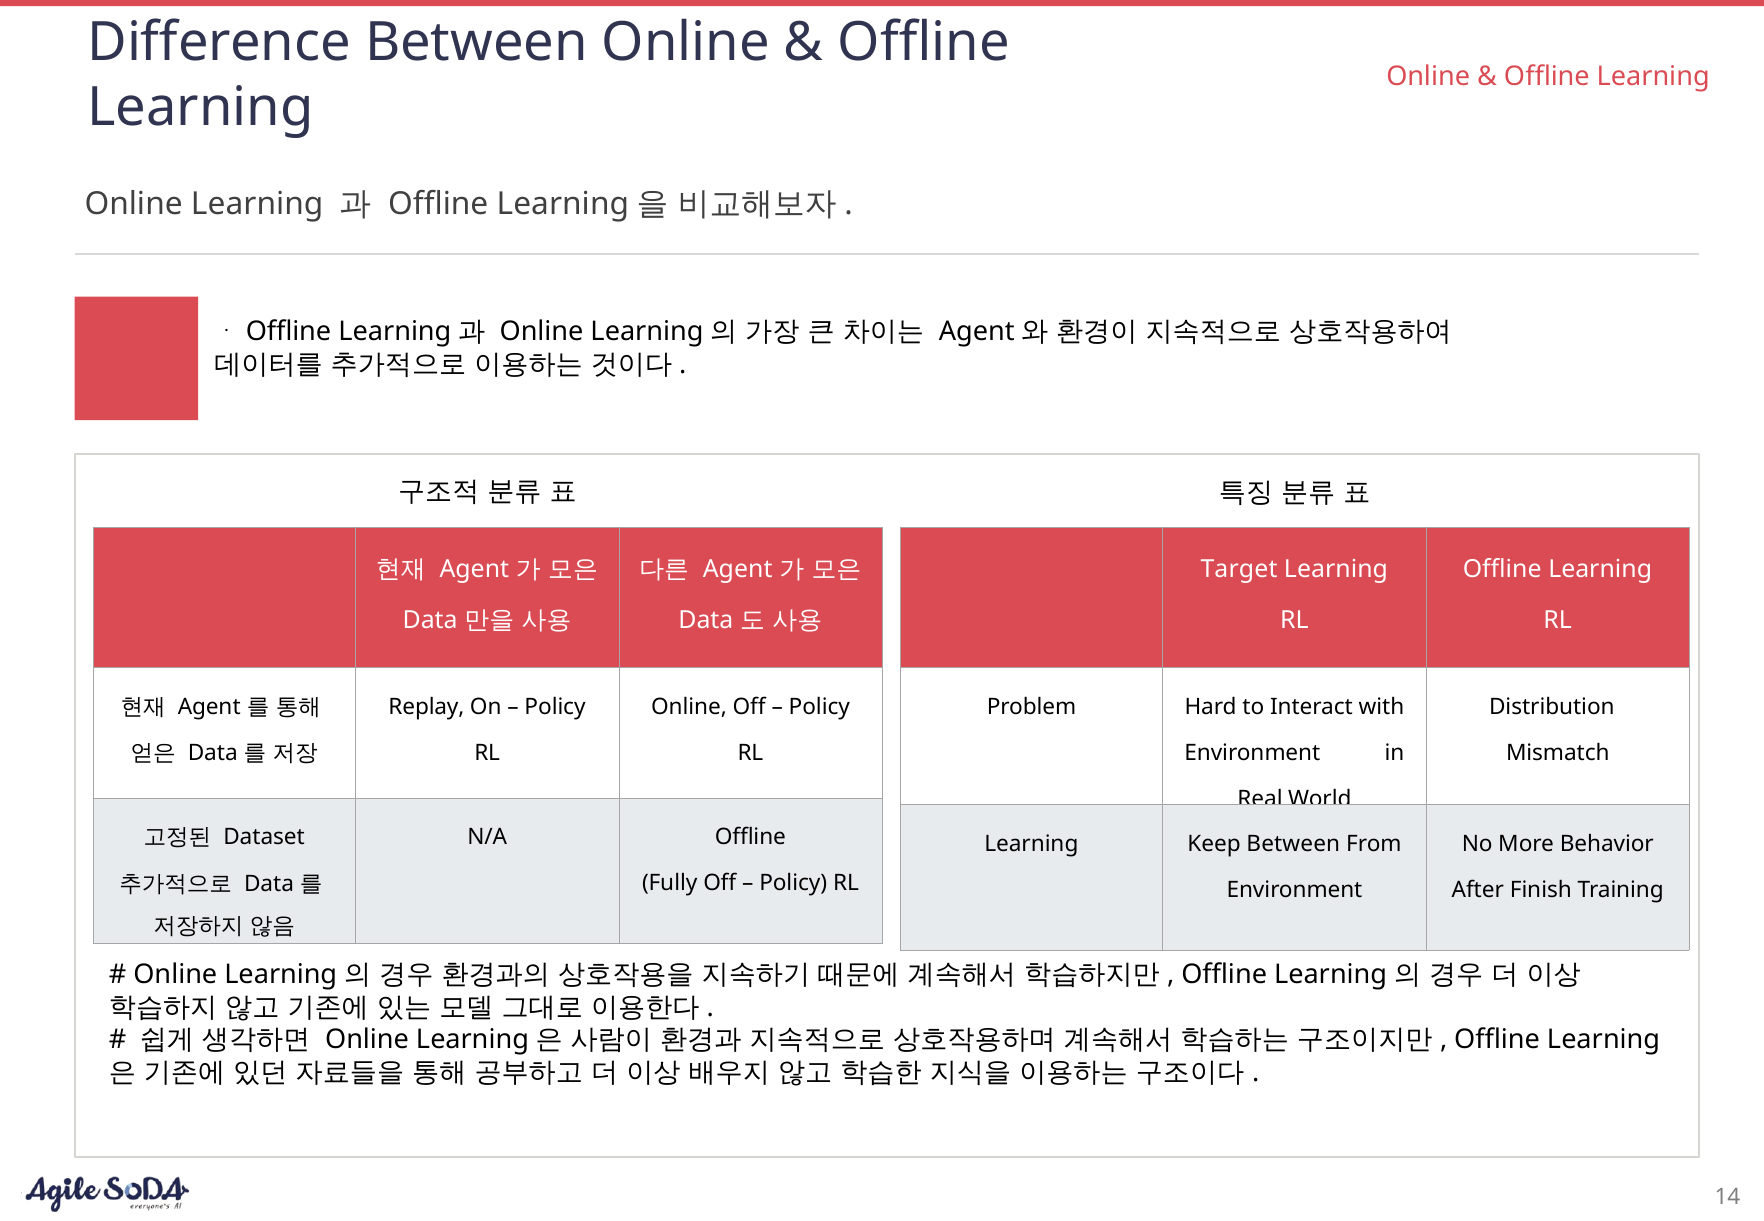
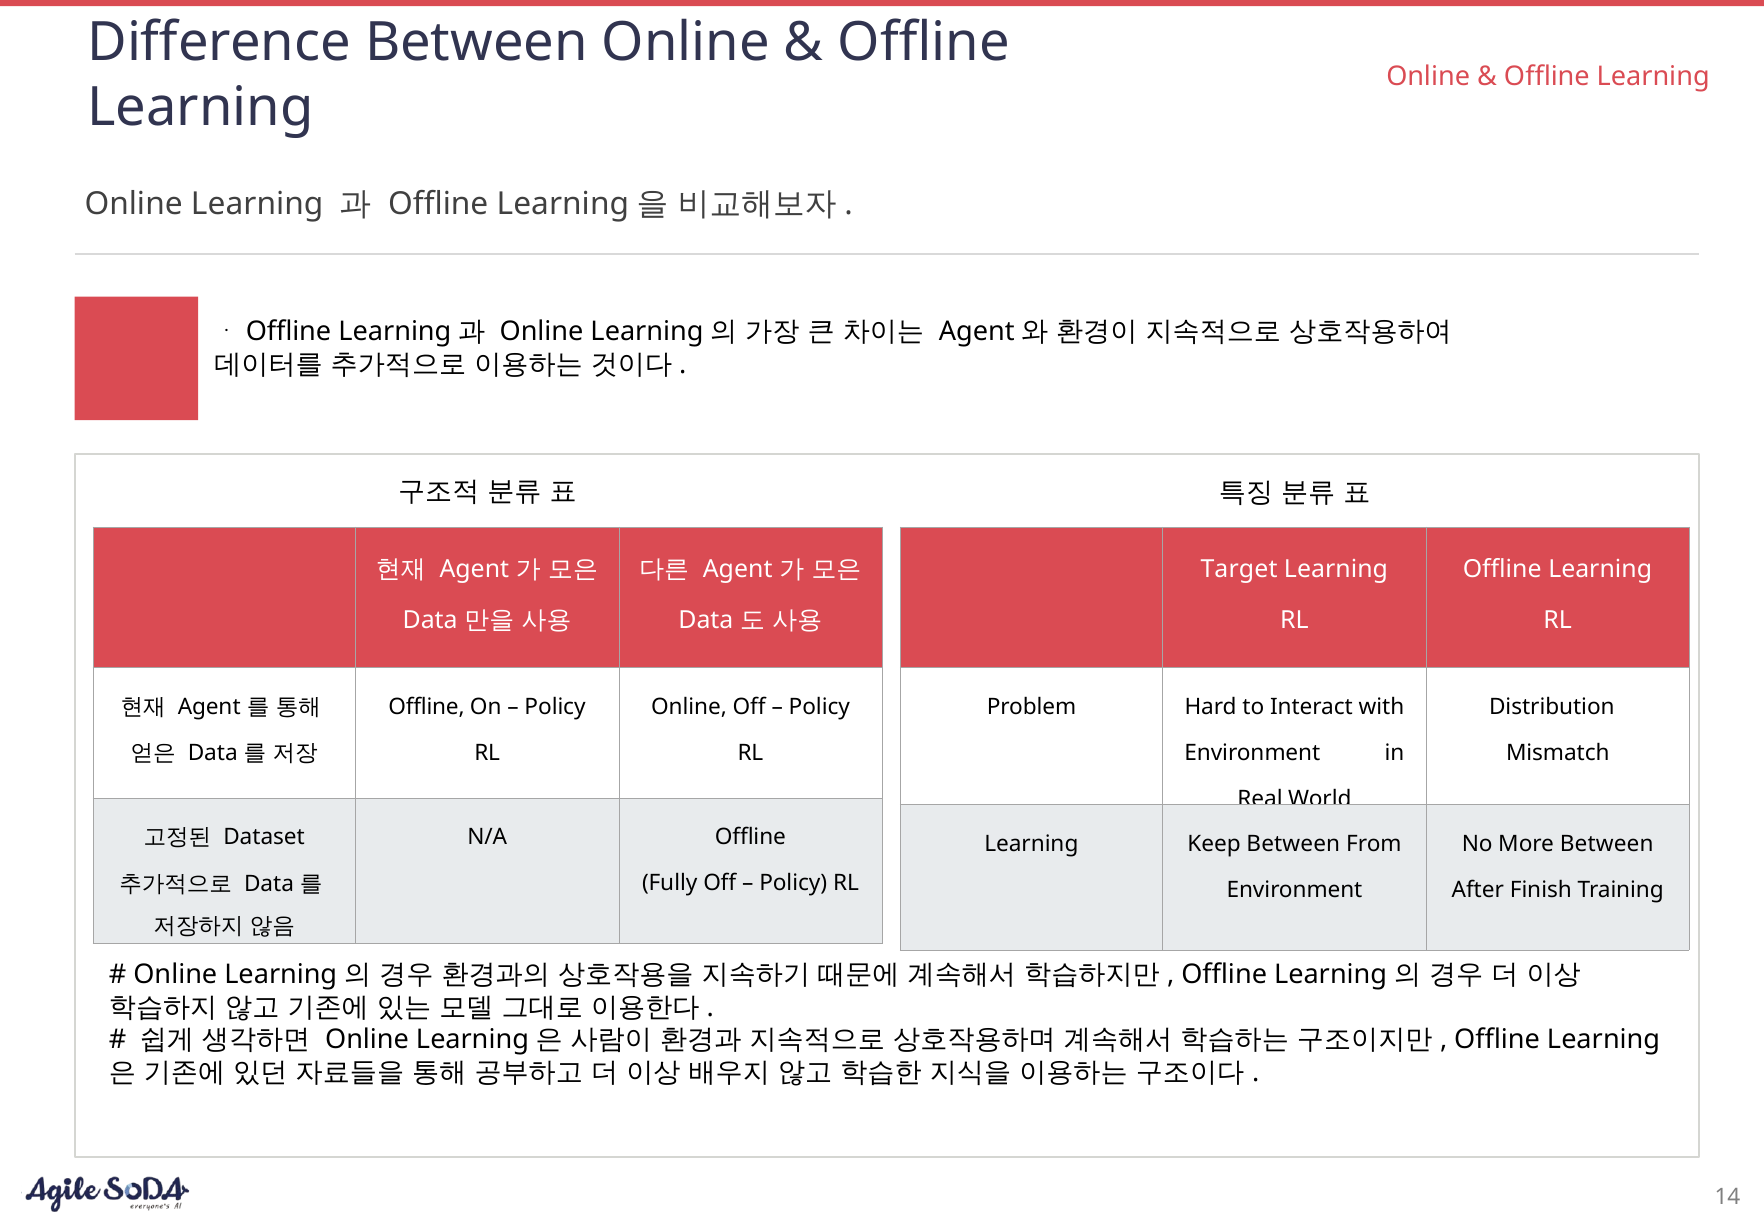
Replay: Replay -> Offline (426, 707)
More Behavior: Behavior -> Between (1607, 844)
